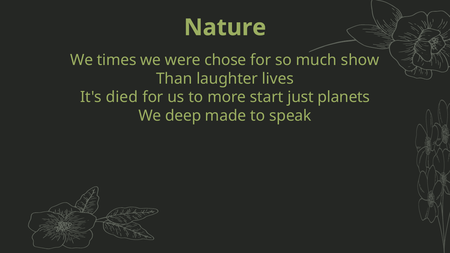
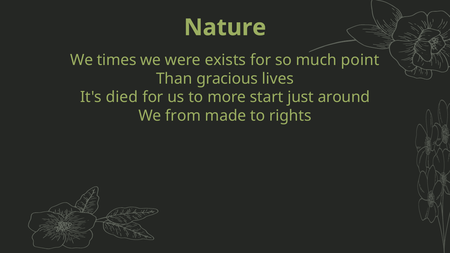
chose: chose -> exists (225, 60)
show: show -> point (360, 60)
laughter: laughter -> gracious (227, 79)
planets: planets -> around (344, 97)
deep: deep -> from (183, 116)
speak: speak -> rights (290, 116)
